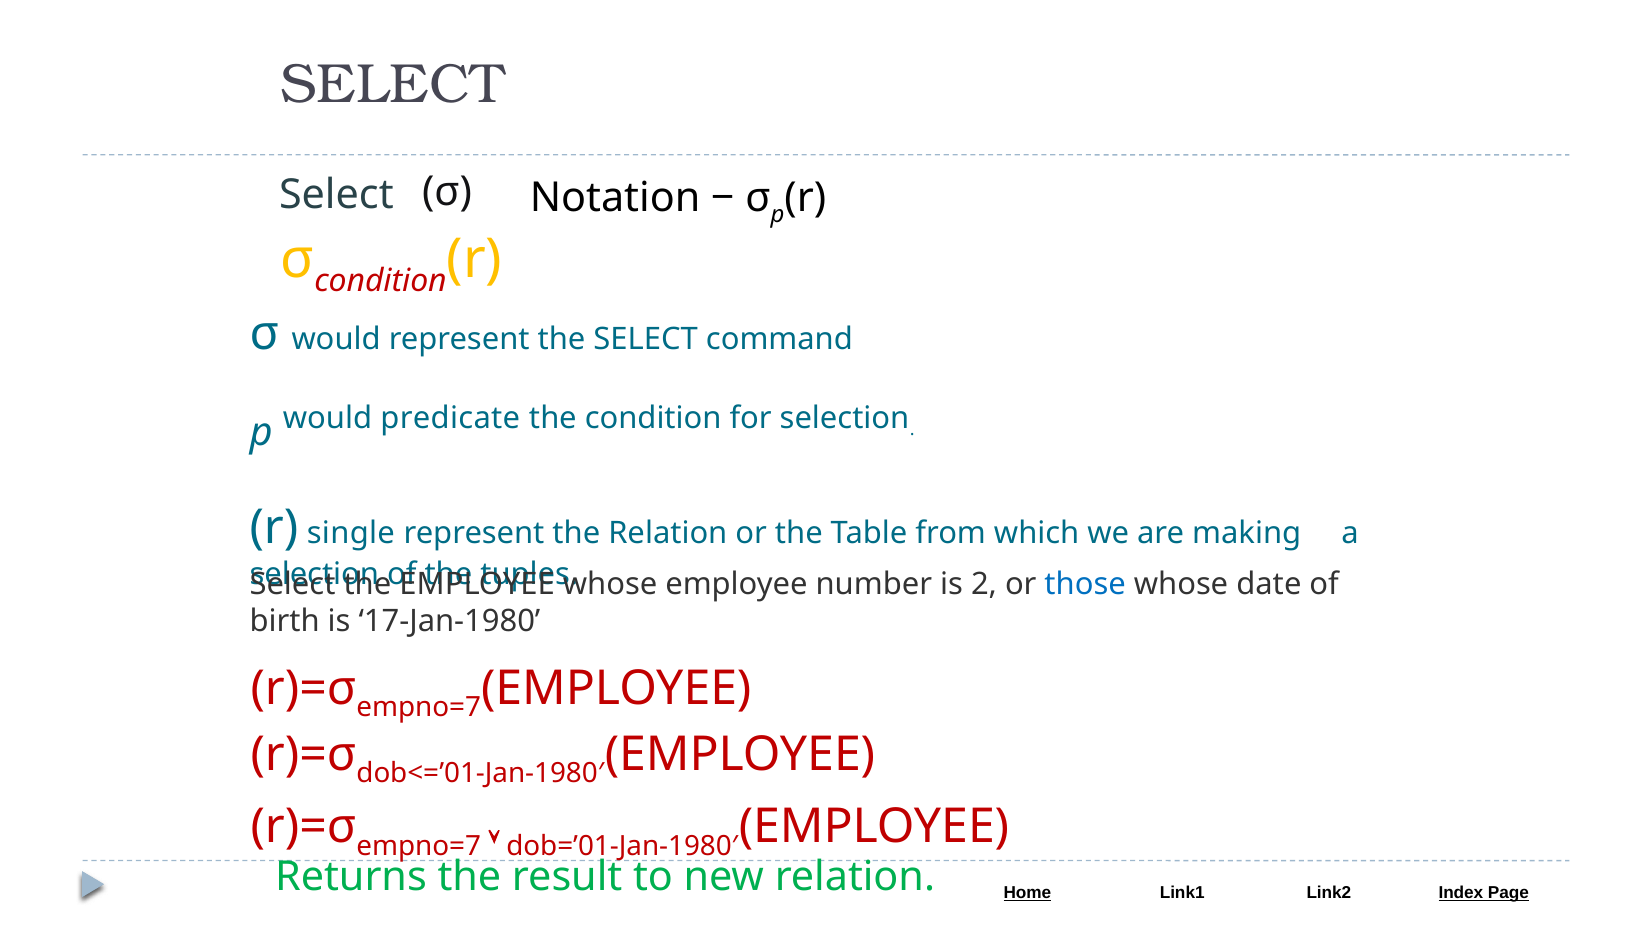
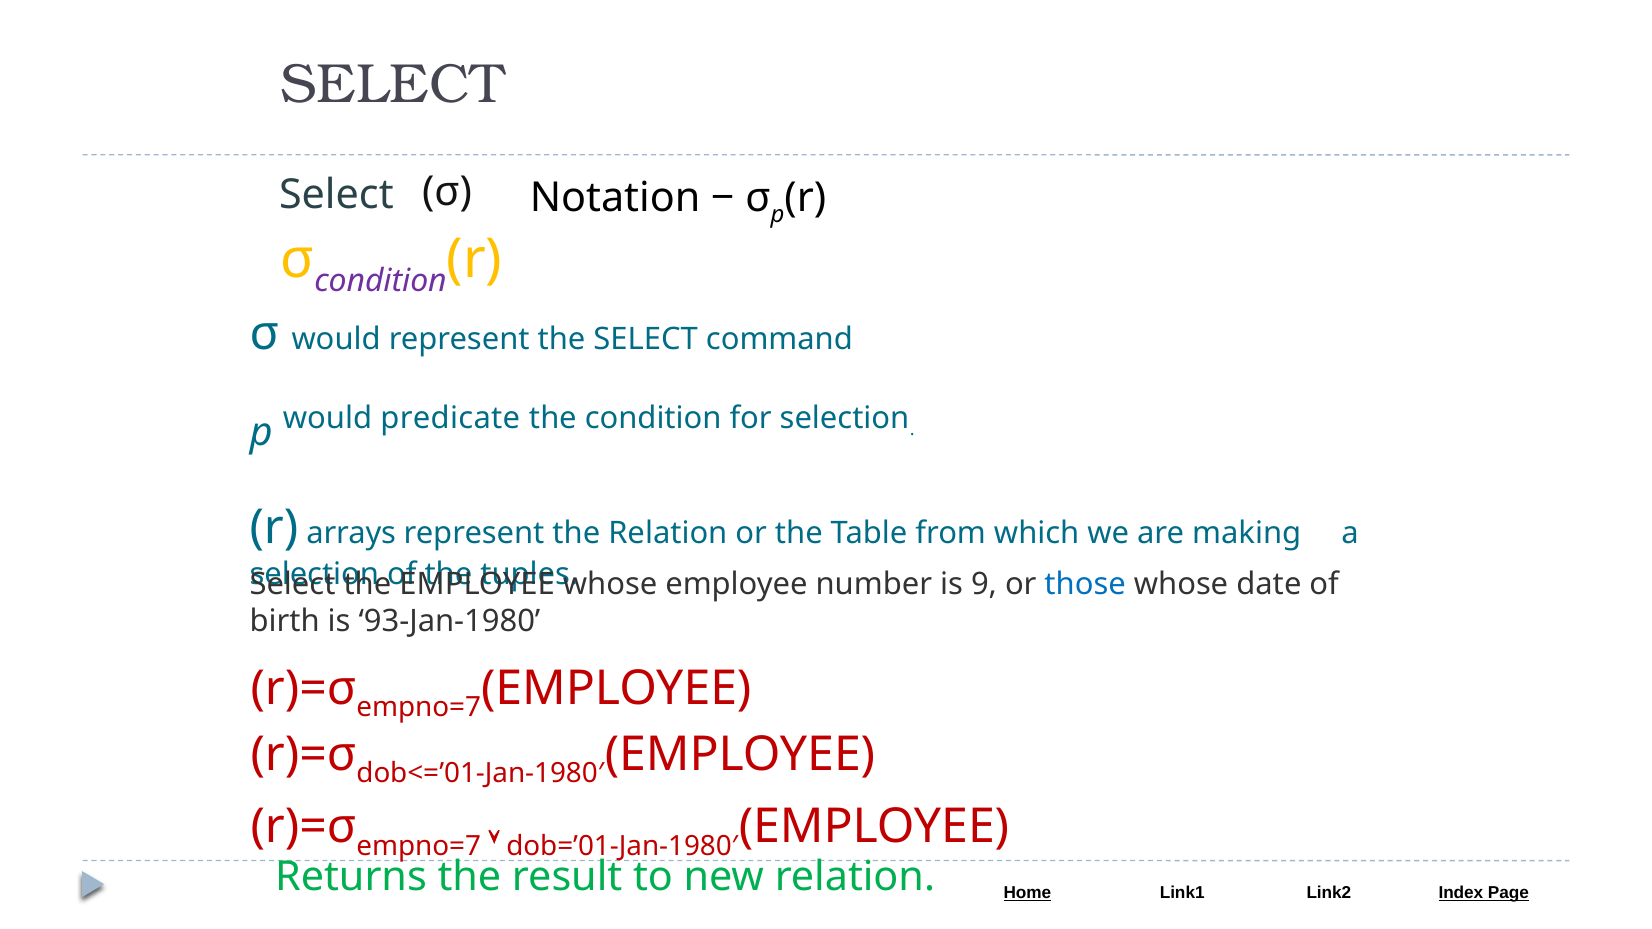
condition colour: red -> purple (381, 281)
single: single -> arrays (351, 534)
2: 2 -> 9 (984, 584)
17-Jan-1980: 17-Jan-1980 -> 93-Jan-1980 (449, 622)
